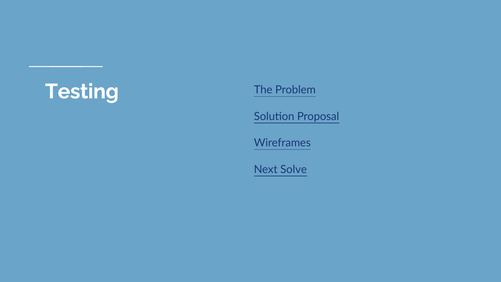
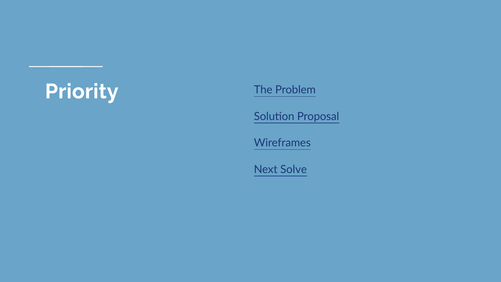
Testing: Testing -> Priority (82, 91)
